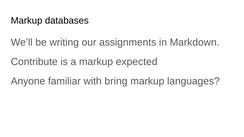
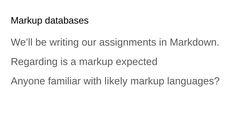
Contribute: Contribute -> Regarding (34, 62)
bring: bring -> likely (116, 81)
